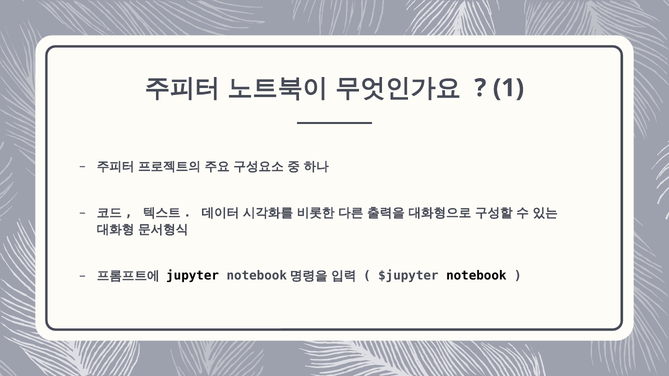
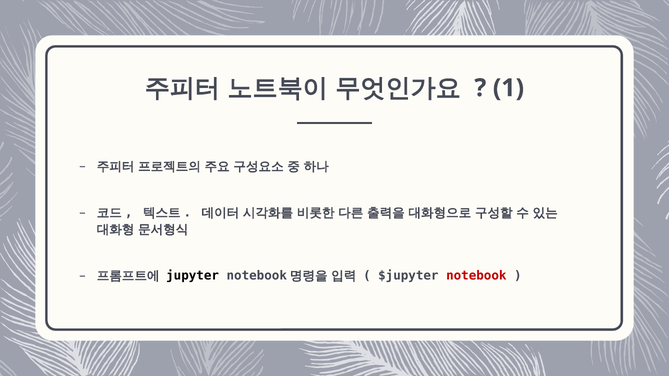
notebook colour: black -> red (476, 276)
